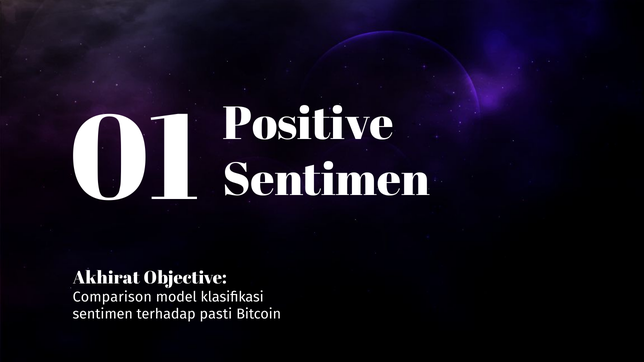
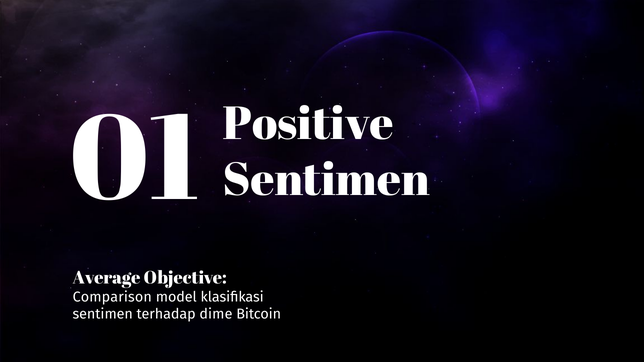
Akhirat: Akhirat -> Average (107, 278)
pasti: pasti -> dime (216, 314)
